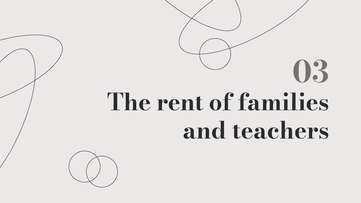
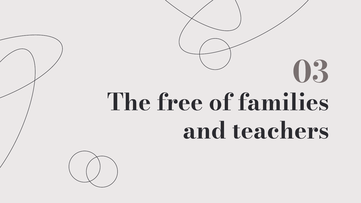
rent: rent -> free (180, 102)
